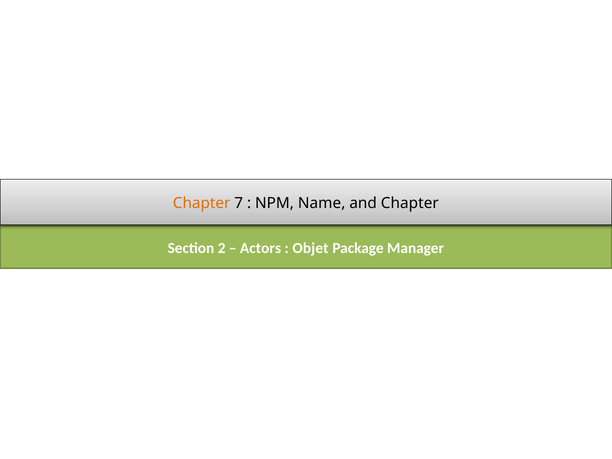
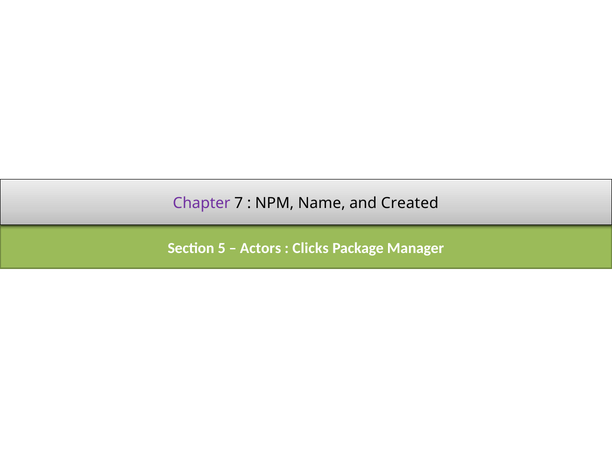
Chapter colour: orange -> purple (202, 203)
and Chapter: Chapter -> Created (410, 203)
2: 2 -> 5 (222, 248)
Objet: Objet -> Clicks (311, 248)
